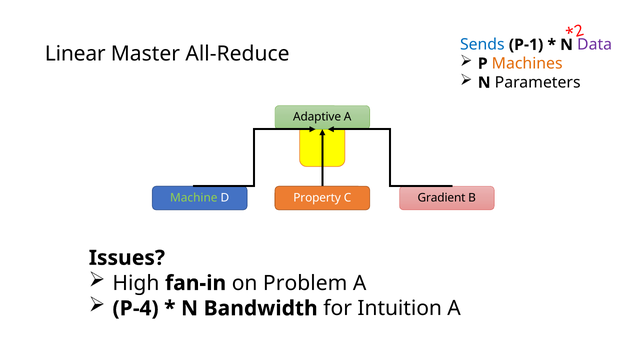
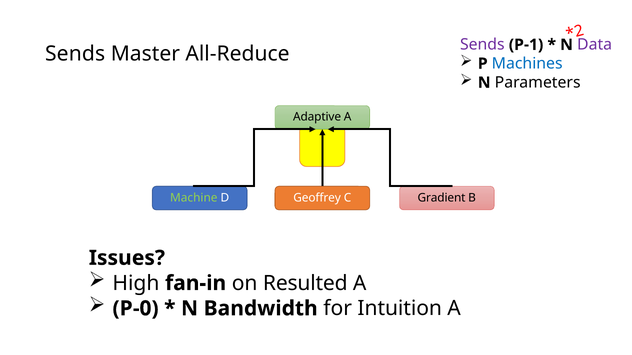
Linear: Linear -> Sends (75, 54)
Sends colour: blue -> purple (482, 45)
Machines colour: orange -> blue (527, 64)
Property: Property -> Geoffrey (317, 198)
Problem: Problem -> Resulted (305, 284)
P-4: P-4 -> P-0 (136, 309)
